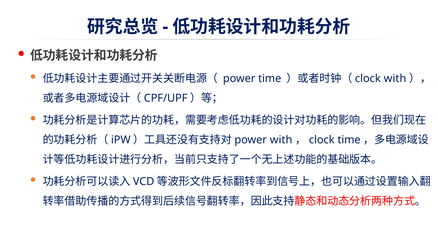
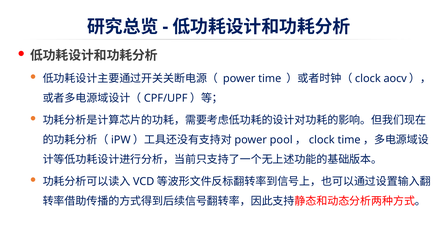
with: with -> aocv (395, 78)
power with: with -> pool (281, 140)
